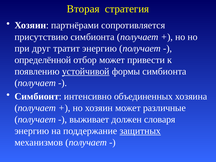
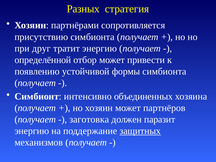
Вторая: Вторая -> Разных (83, 9)
устойчивой underline: present -> none (86, 71)
различные: различные -> партнёров (164, 108)
выживает: выживает -> заготовка (89, 119)
словаря: словаря -> паразит (160, 119)
